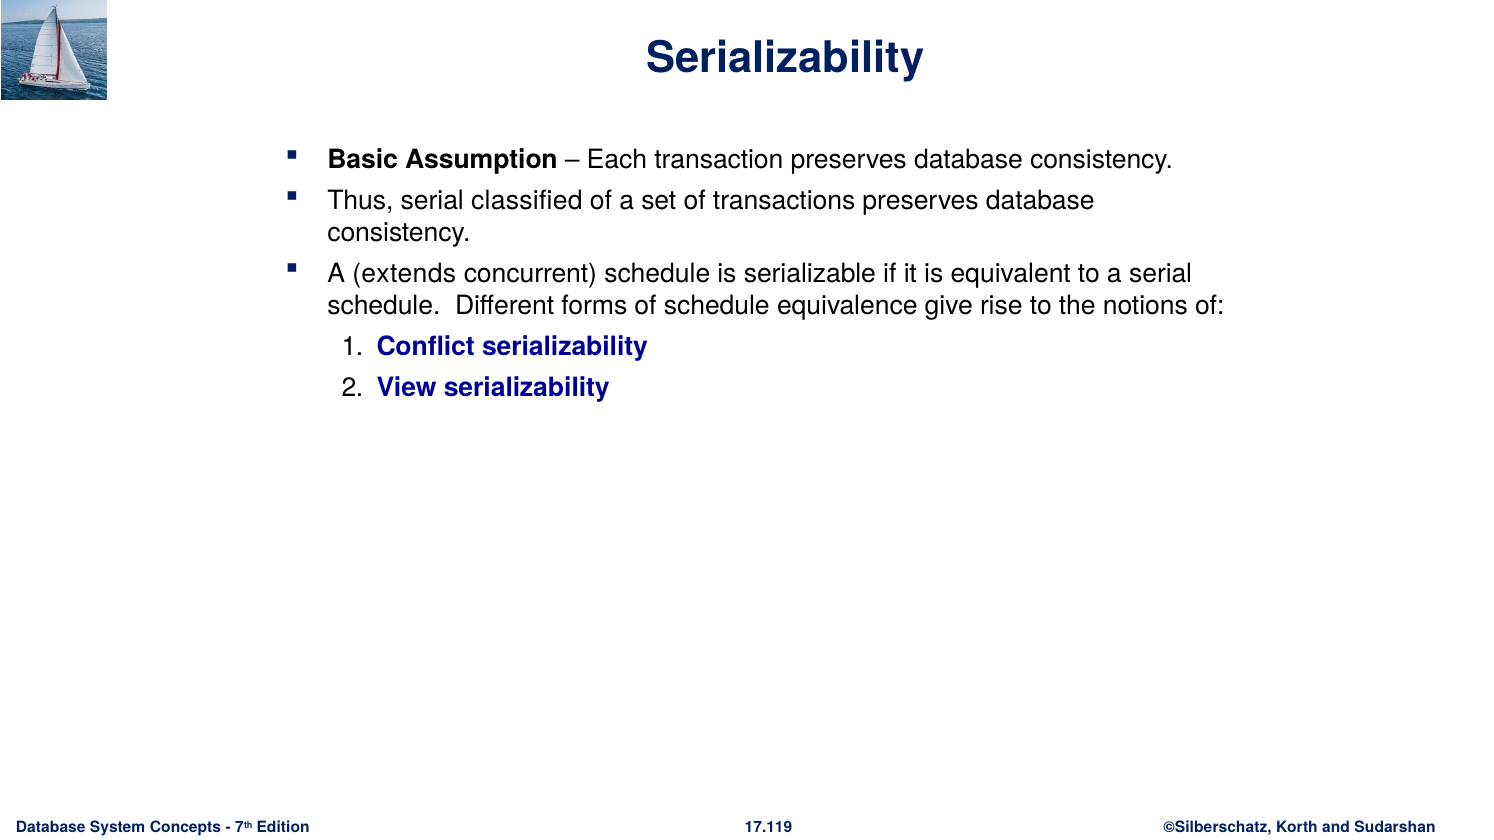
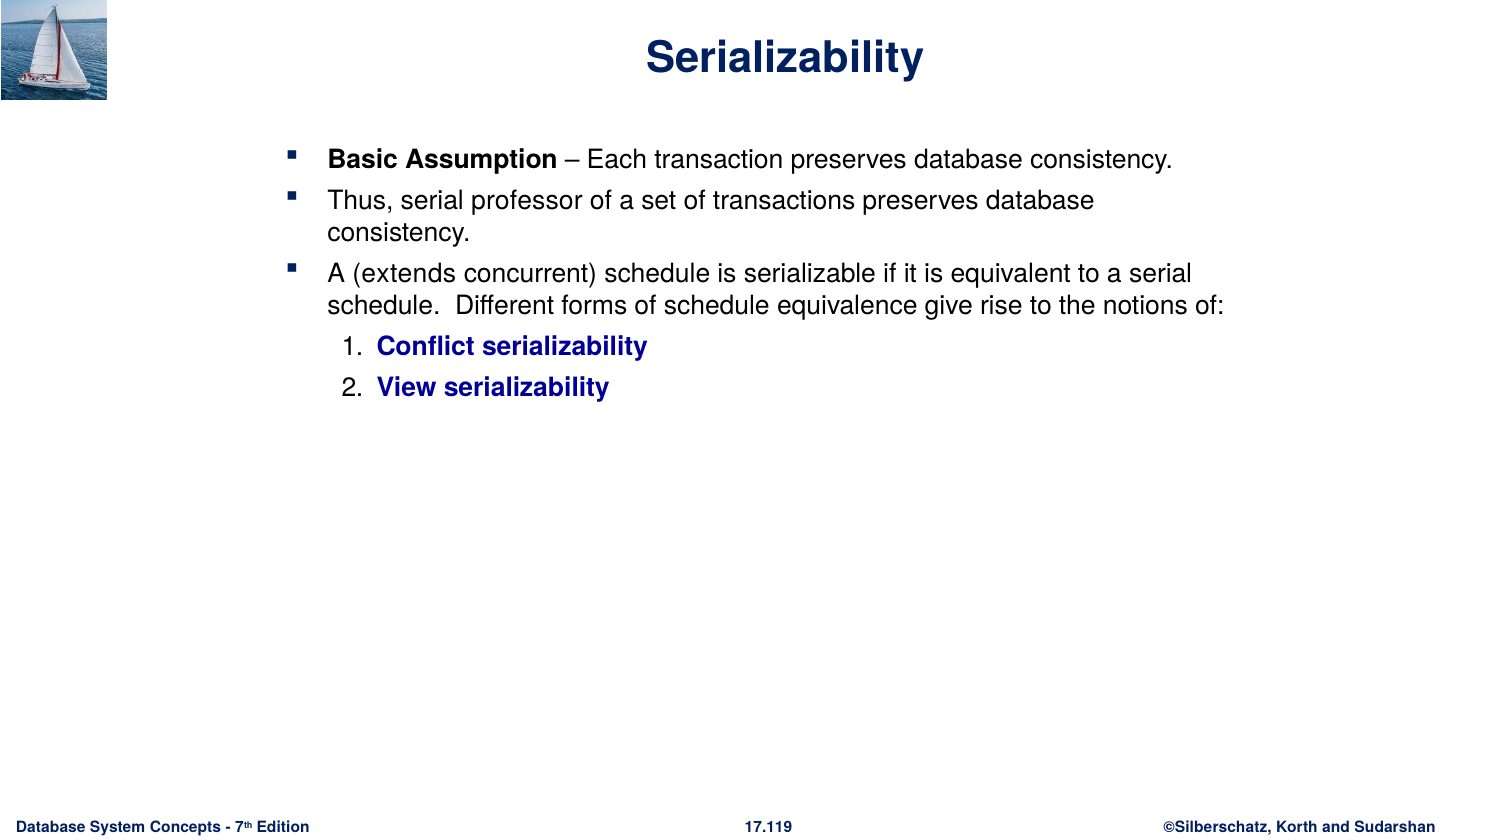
classified: classified -> professor (527, 201)
